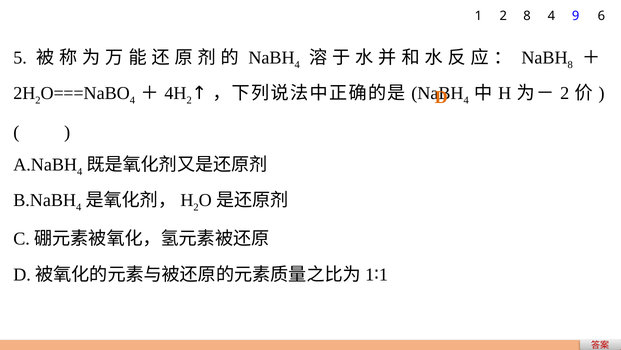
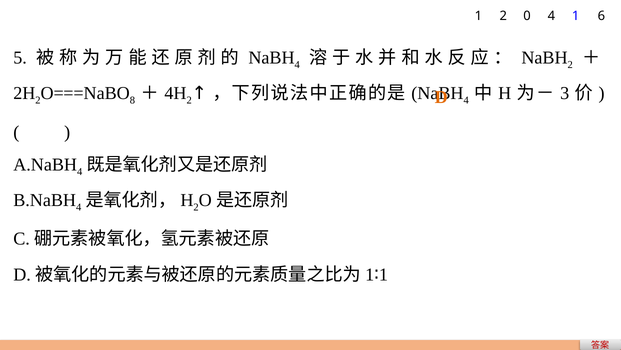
2 8: 8 -> 0 (527, 16)
4 9: 9 -> 1 (576, 16)
8: 8 -> 2 (570, 65)
4: 4 -> 8 (132, 100)
2: 2 -> 3 (565, 93)
